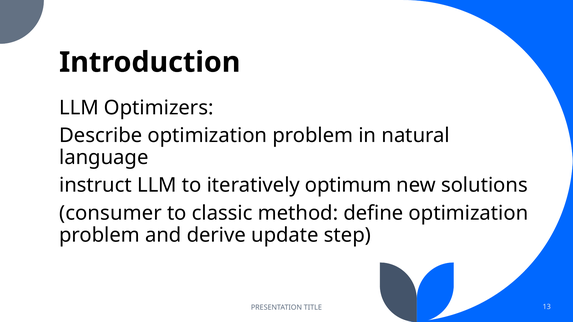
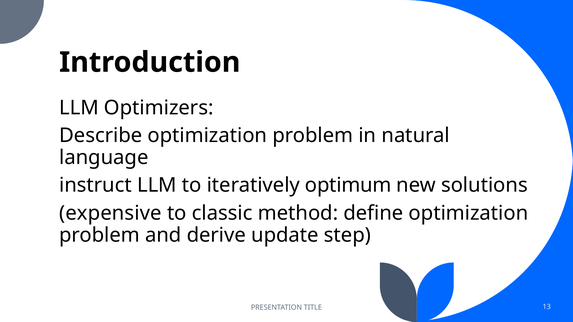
consumer: consumer -> expensive (110, 213)
